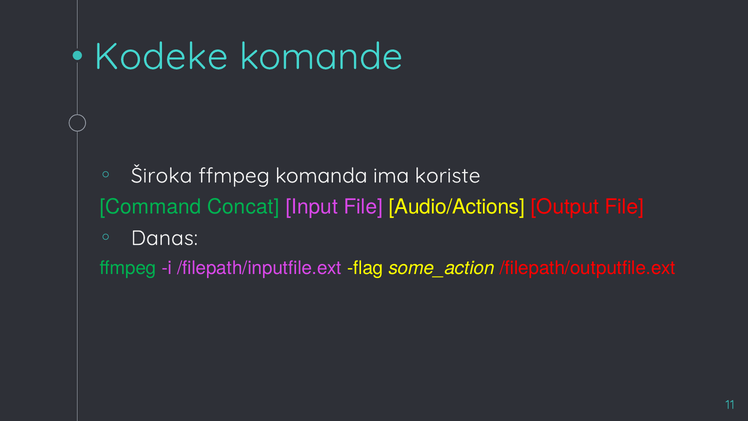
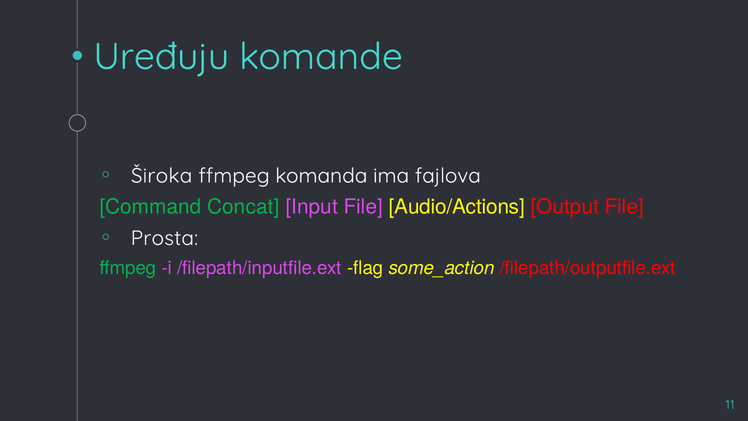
Kodeke: Kodeke -> Uređuju (161, 57)
koriste: koriste -> fajlova (448, 176)
Danas: Danas -> Prosta (164, 238)
